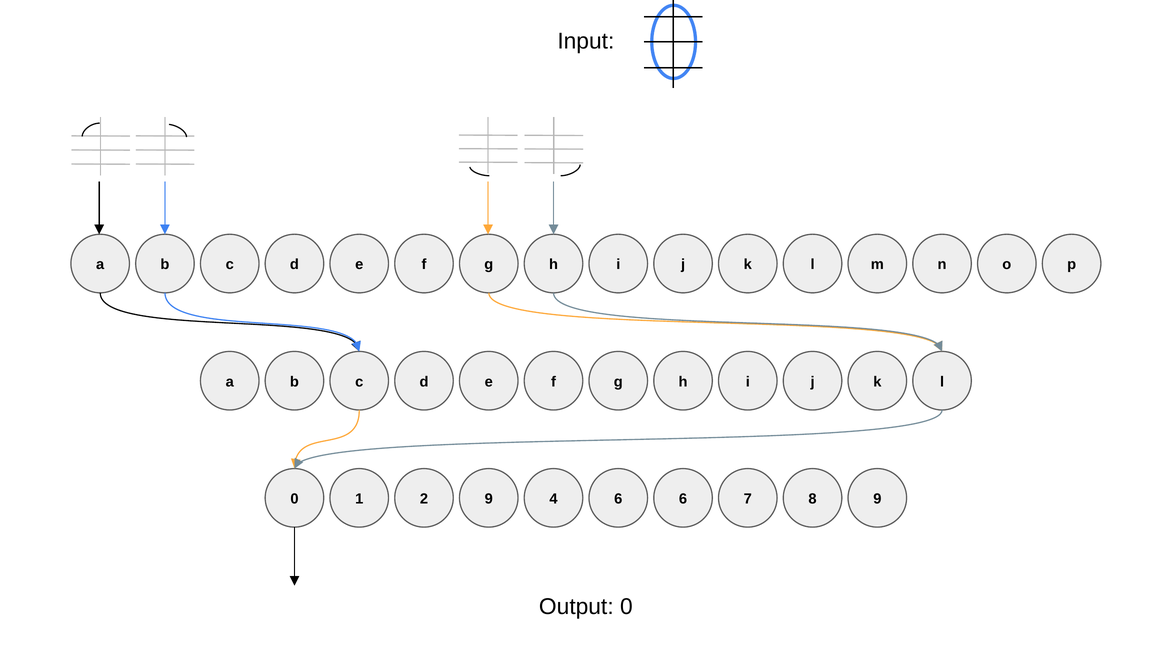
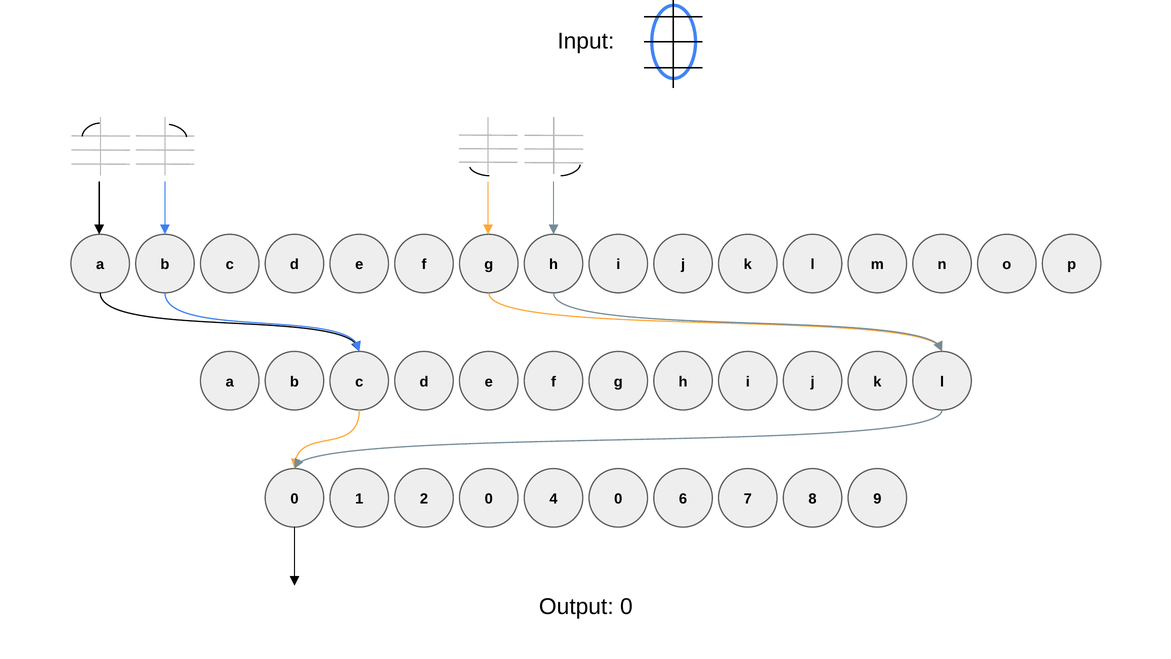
2 9: 9 -> 0 (489, 499)
4 6: 6 -> 0 (618, 499)
